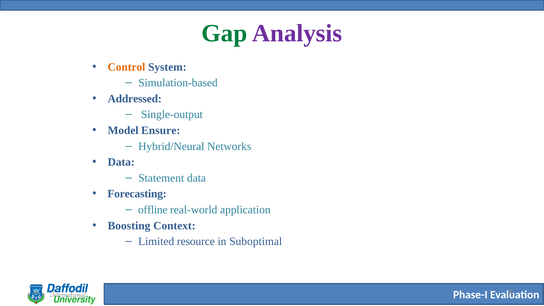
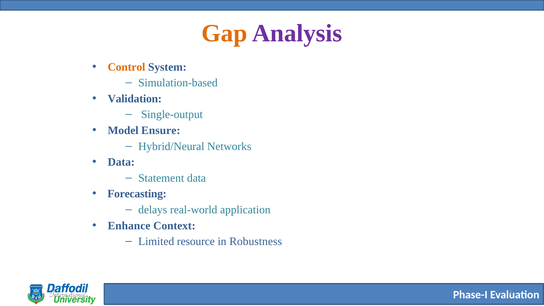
Gap colour: green -> orange (224, 33)
Addressed: Addressed -> Validation (135, 99)
offline: offline -> delays (153, 210)
Boosting: Boosting -> Enhance (129, 226)
Suboptimal: Suboptimal -> Robustness (256, 242)
